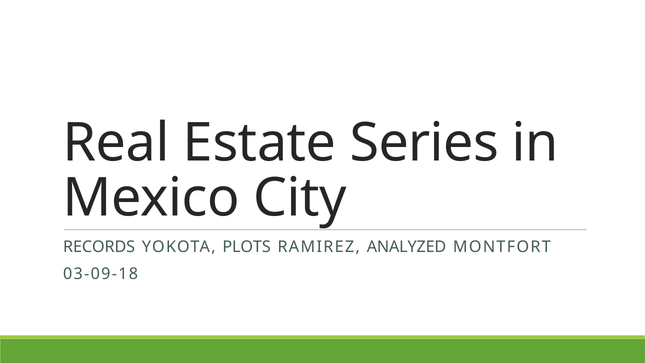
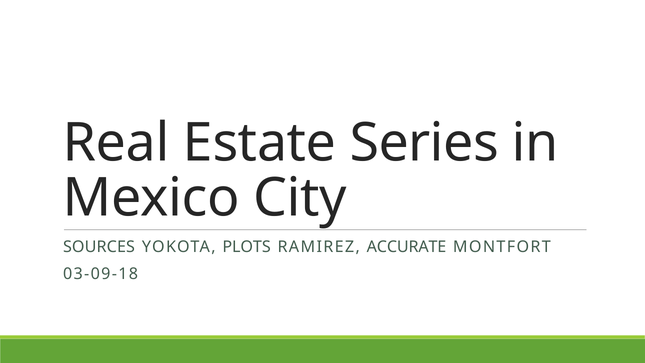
RECORDS: RECORDS -> SOURCES (99, 247)
ANALYZED: ANALYZED -> ACCURATE (407, 247)
